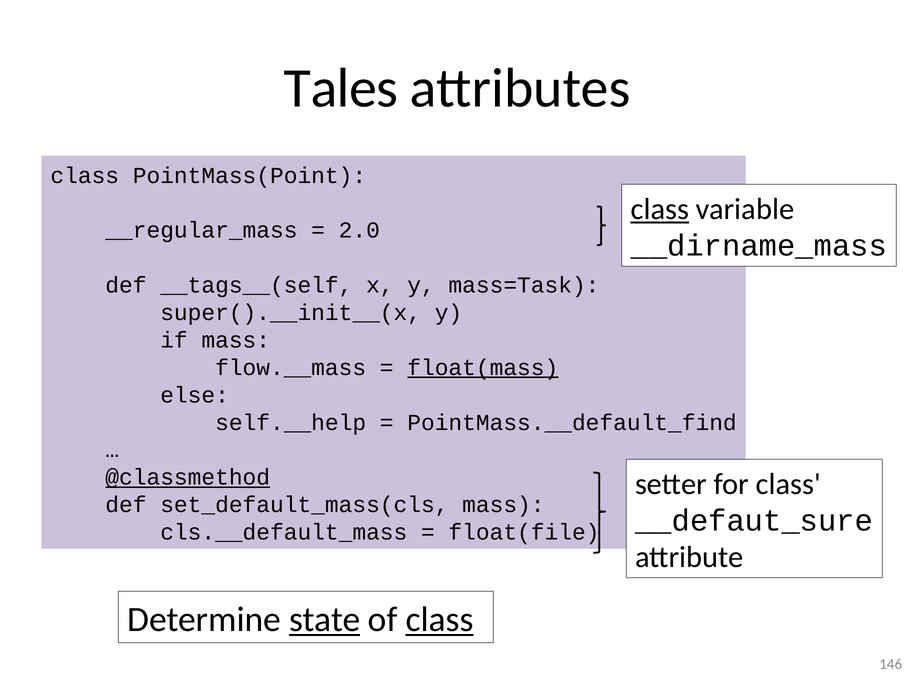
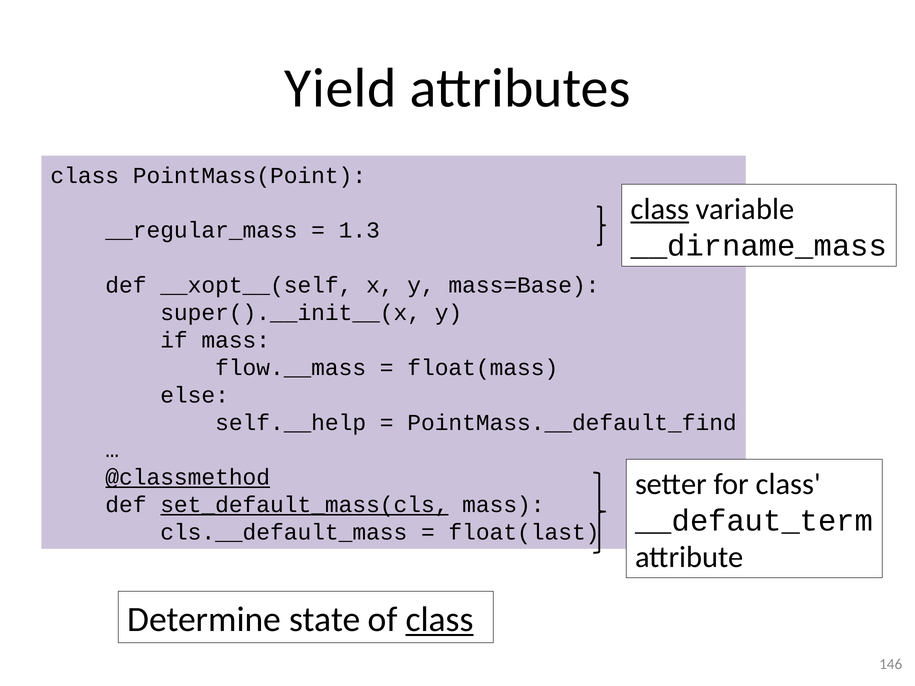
Tales: Tales -> Yield (340, 89)
2.0: 2.0 -> 1.3 (359, 230)
__tags__(self: __tags__(self -> __xopt__(self (256, 285)
mass=Task: mass=Task -> mass=Base (524, 285)
float(mass underline: present -> none (483, 368)
set_default_mass(cls underline: none -> present (304, 505)
__defaut_sure: __defaut_sure -> __defaut_term (754, 521)
float(file: float(file -> float(last (524, 532)
state underline: present -> none (325, 620)
